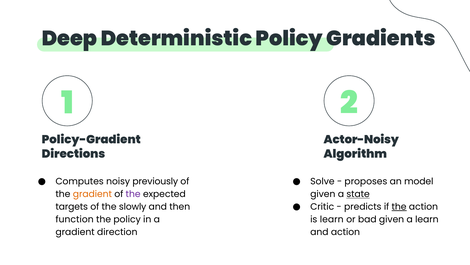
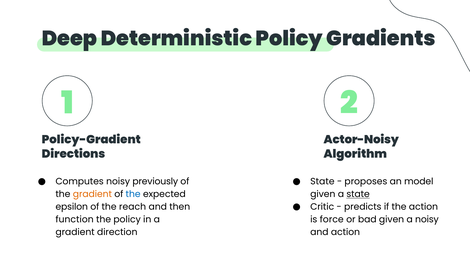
Solve: Solve -> State (322, 181)
the colour: purple -> blue (133, 194)
the underline: present -> none (399, 206)
targets: targets -> epsilon (72, 206)
slowly: slowly -> reach (133, 206)
is learn: learn -> force (332, 219)
a learn: learn -> noisy (427, 219)
